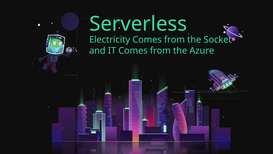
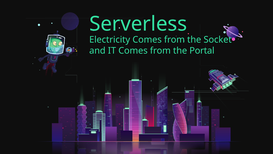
Azure: Azure -> Portal (202, 50)
